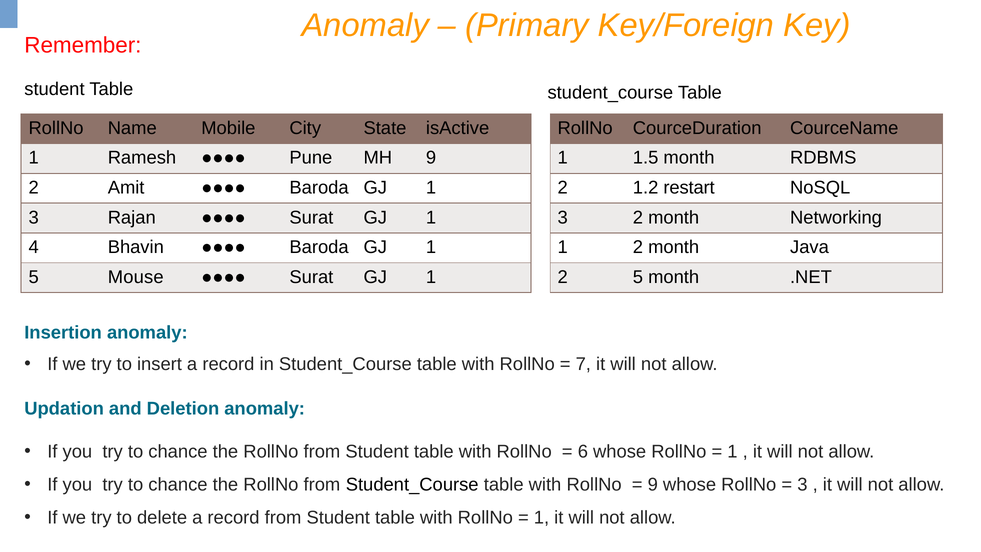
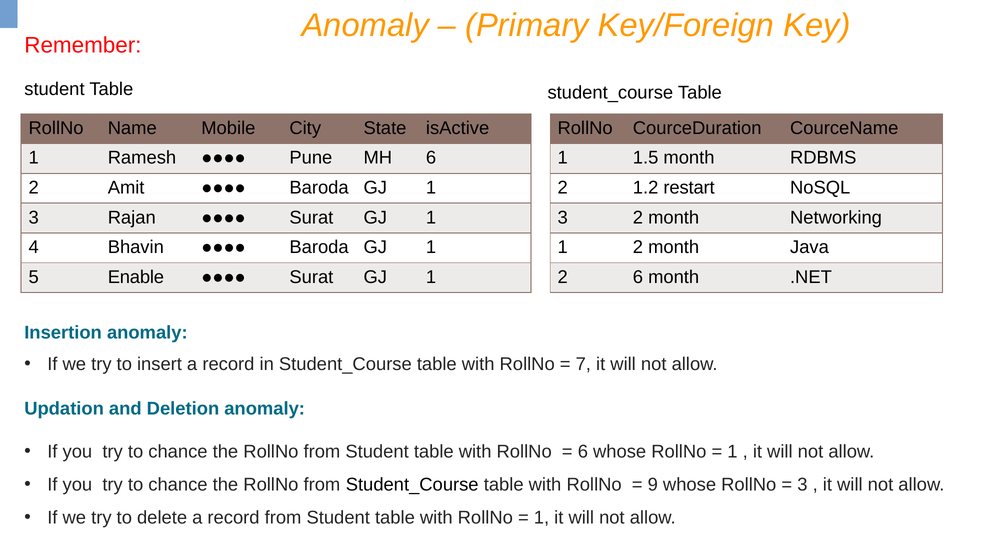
MH 9: 9 -> 6 (431, 158)
Mouse: Mouse -> Enable (136, 277)
2 5: 5 -> 6 (638, 277)
